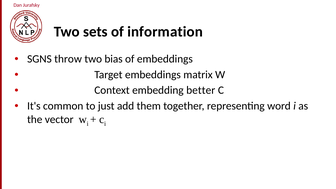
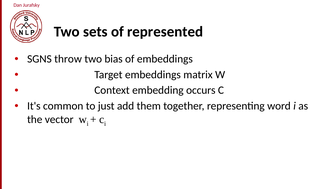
information: information -> represented (165, 32)
better: better -> occurs (201, 90)
